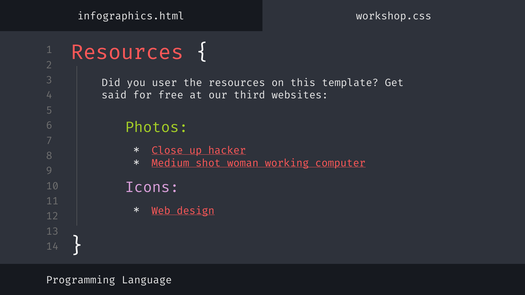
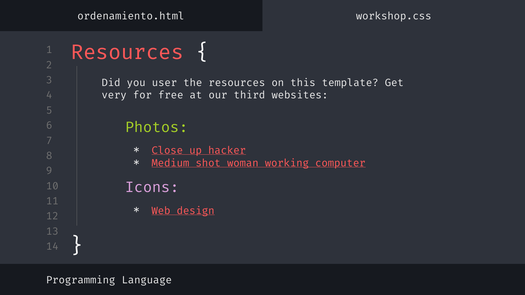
infographics.html: infographics.html -> ordenamiento.html (131, 16)
said: said -> very (114, 95)
